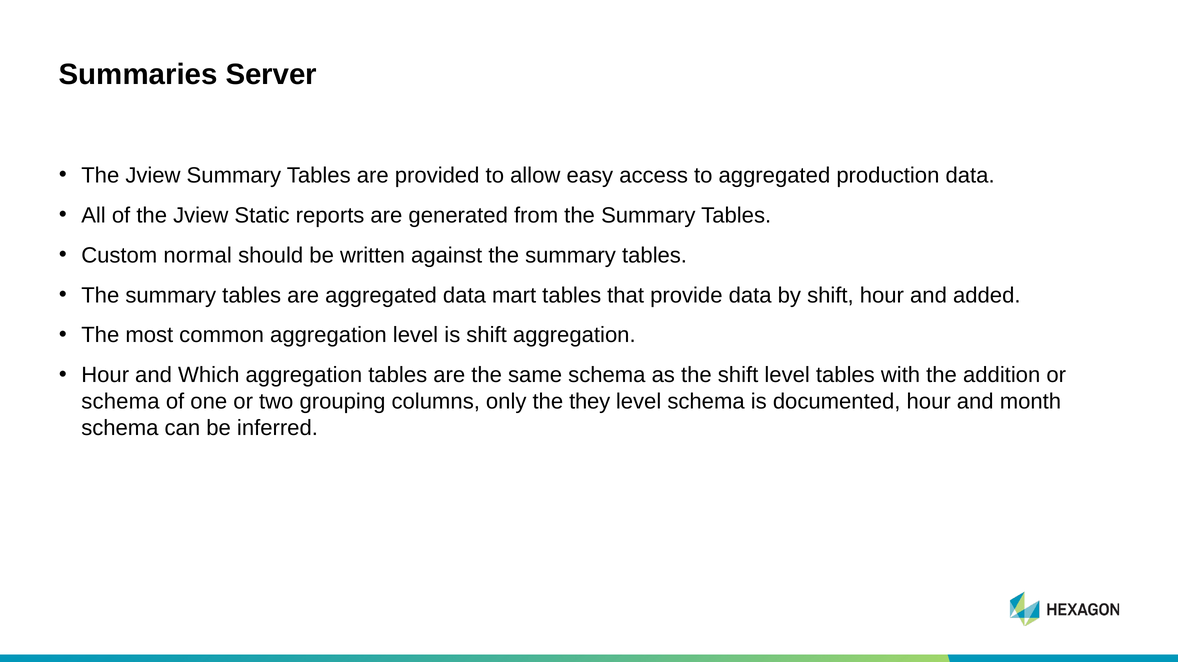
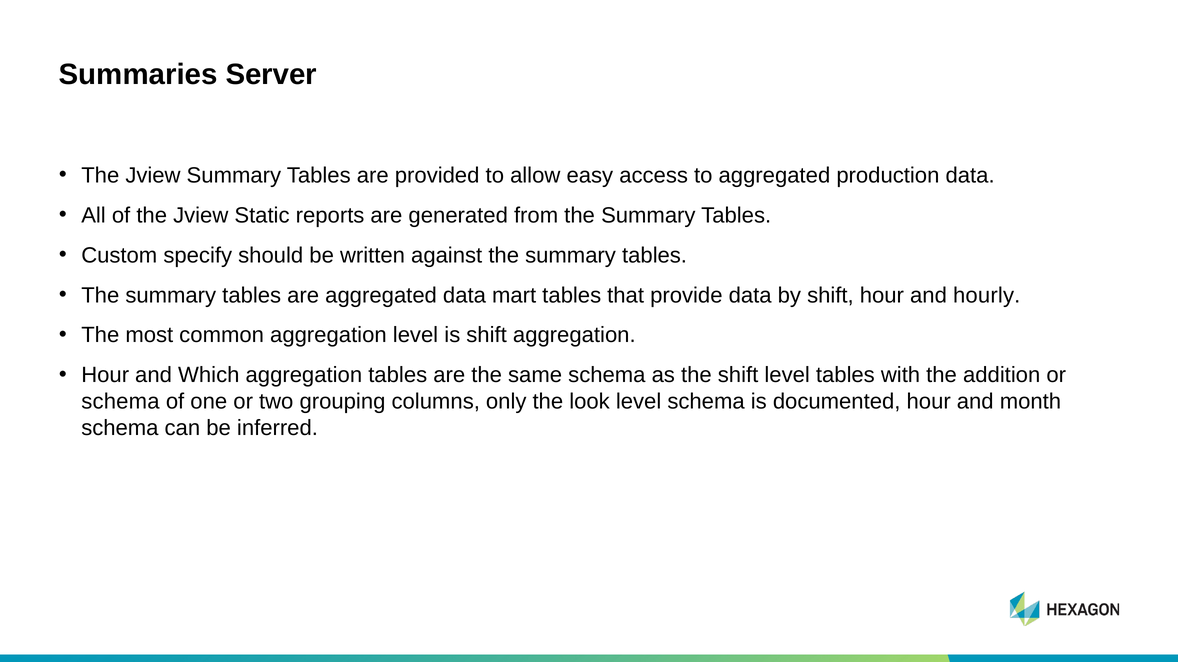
normal: normal -> specify (198, 255)
added: added -> hourly (987, 295)
they: they -> look (590, 402)
